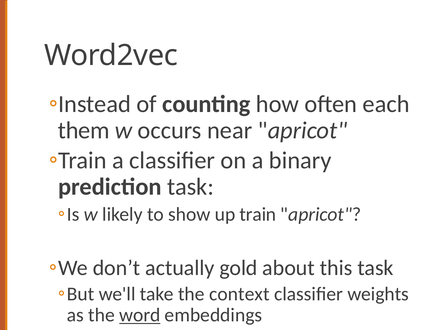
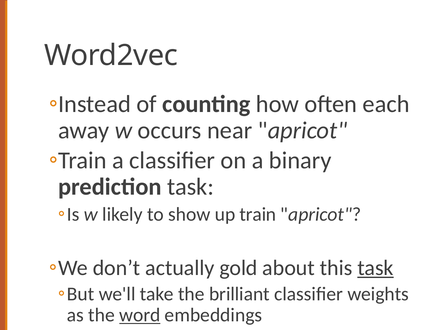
them: them -> away (84, 130)
task underline: none -> present (375, 268)
context: context -> brilliant (239, 294)
